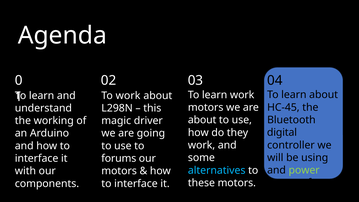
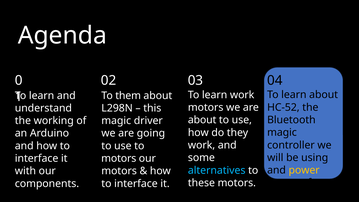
To work: work -> them (128, 96)
HC-45: HC-45 -> HC-52 (283, 107)
digital: digital -> magic (282, 132)
forums: forums -> motors (119, 158)
power colour: light green -> yellow (304, 170)
